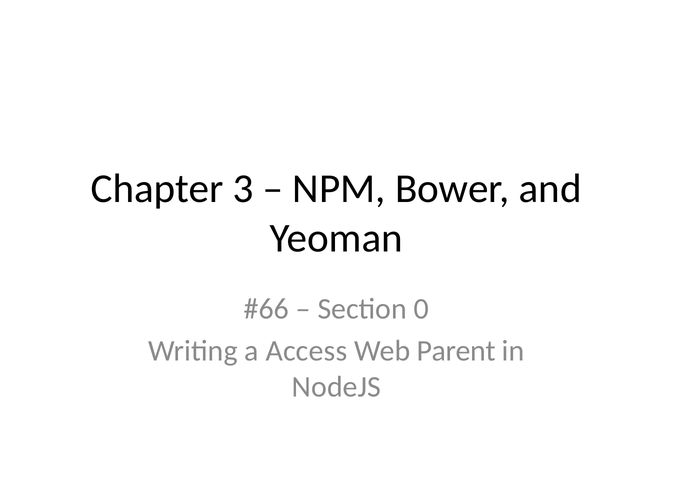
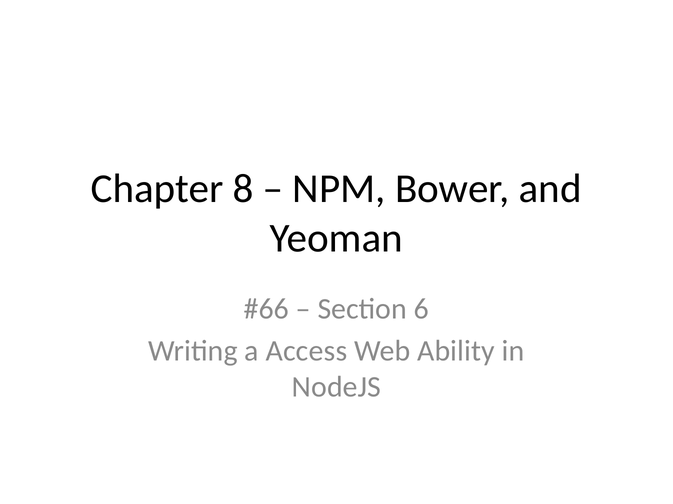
3: 3 -> 8 (243, 189)
0: 0 -> 6 (421, 309)
Parent: Parent -> Ability (456, 351)
